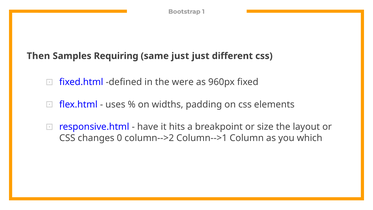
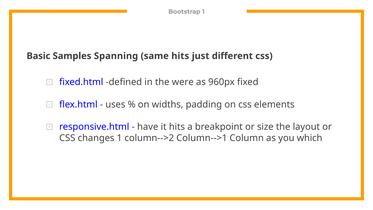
Then: Then -> Basic (38, 56)
Requiring: Requiring -> Spanning (116, 56)
same just: just -> hits (180, 56)
changes 0: 0 -> 1 (119, 138)
